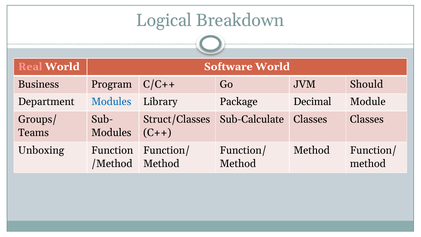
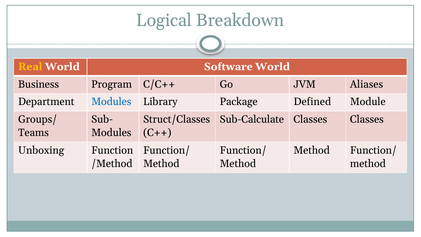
Real colour: pink -> yellow (30, 67)
Should: Should -> Aliases (367, 84)
Decimal: Decimal -> Defined (312, 102)
